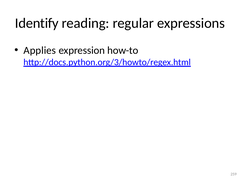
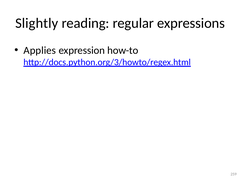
Identify: Identify -> Slightly (37, 23)
